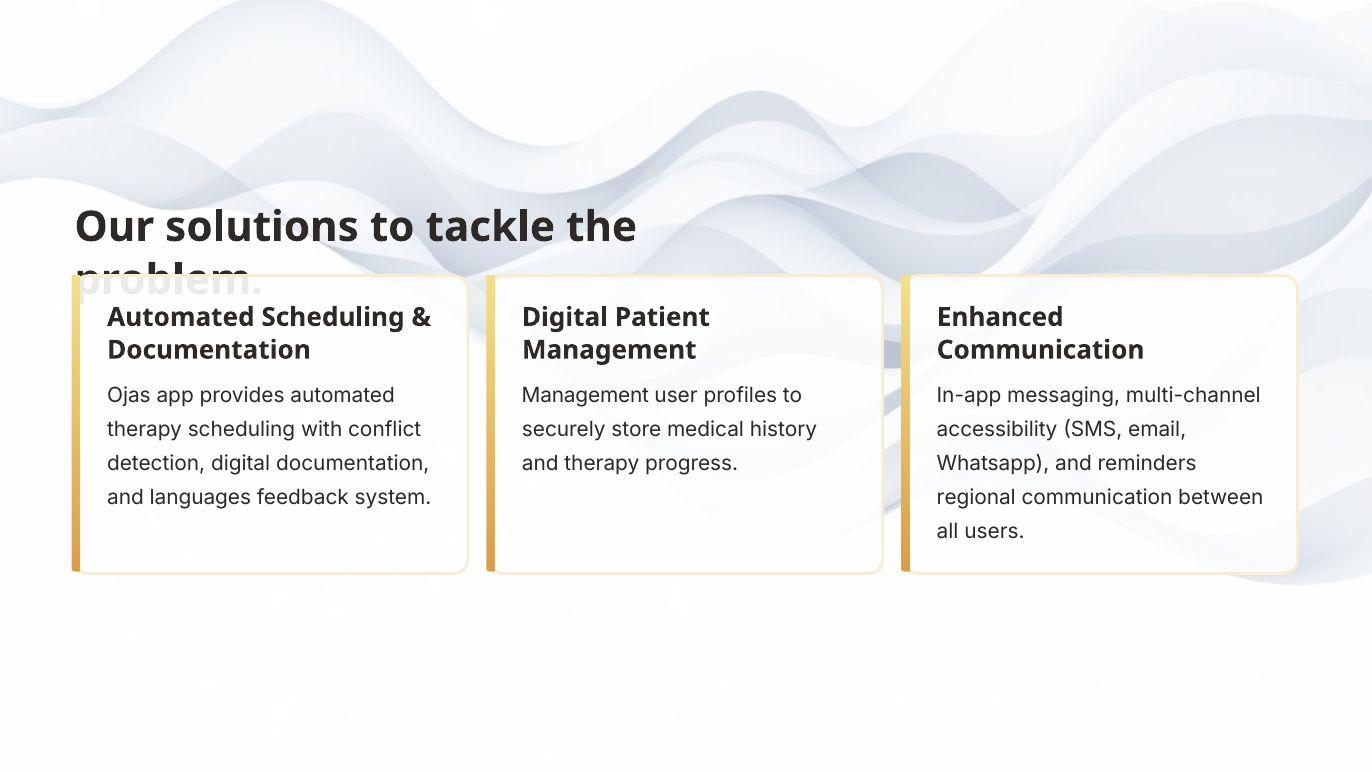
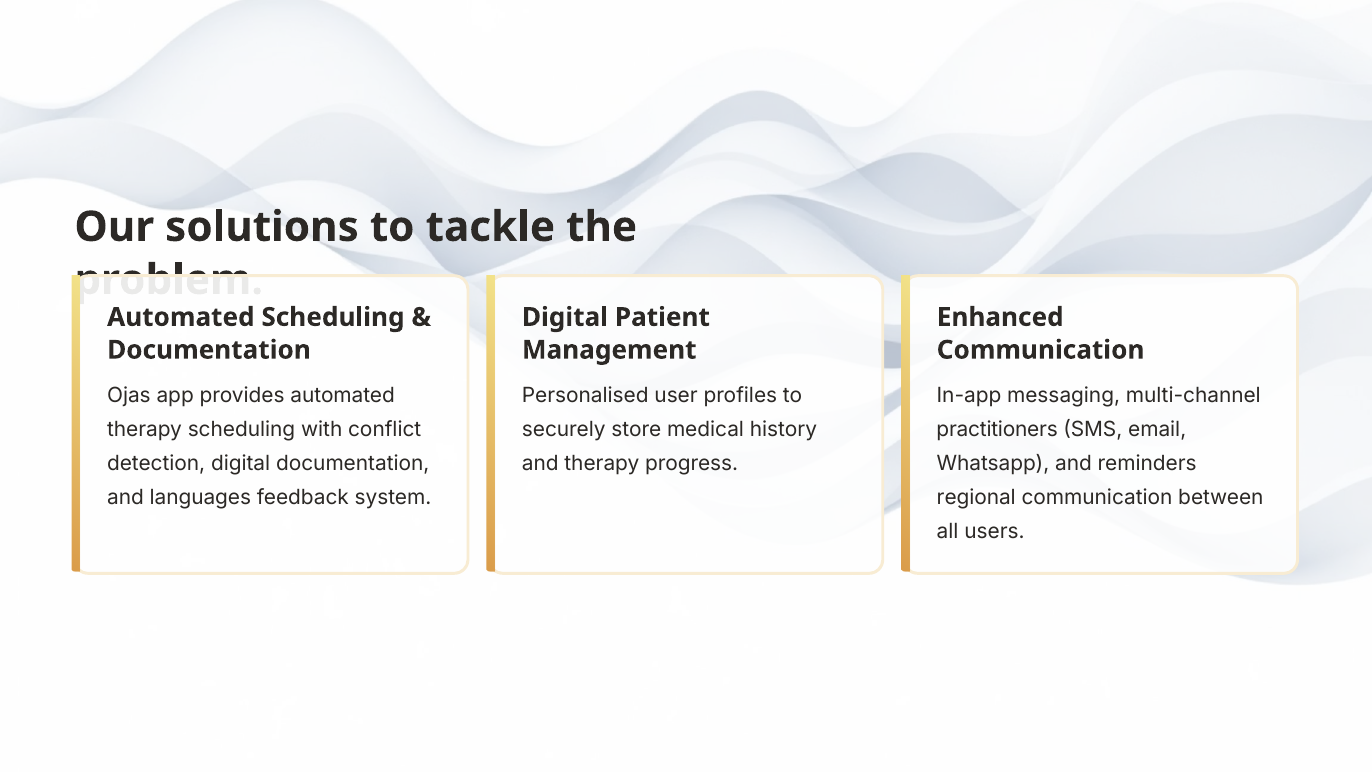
Management: Management -> Personalised (585, 395)
accessibility: accessibility -> practitioners (997, 429)
